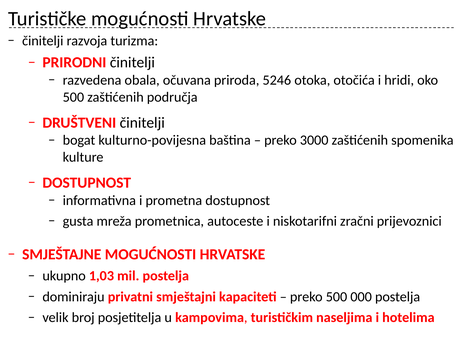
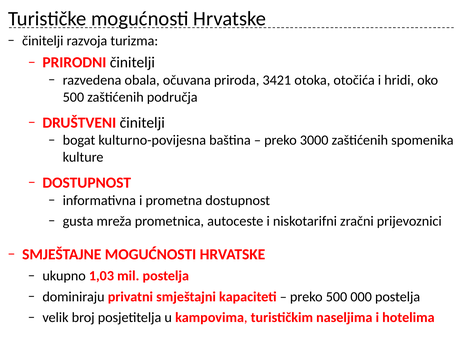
5246: 5246 -> 3421 (277, 80)
